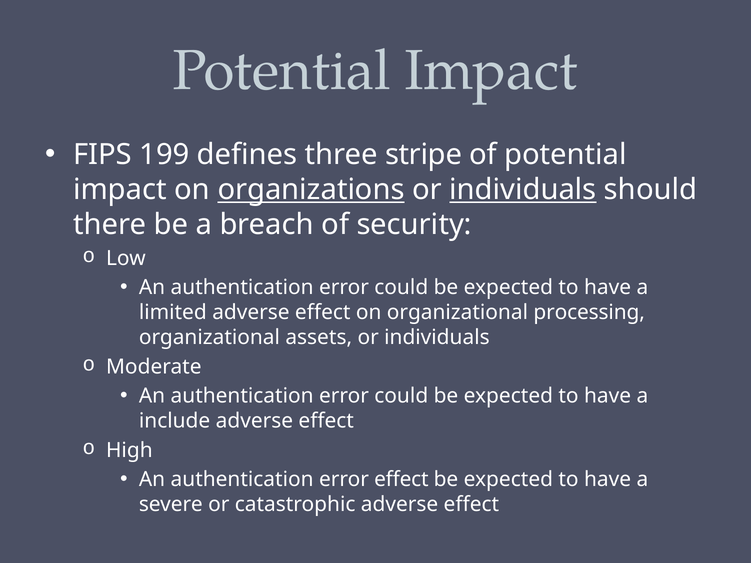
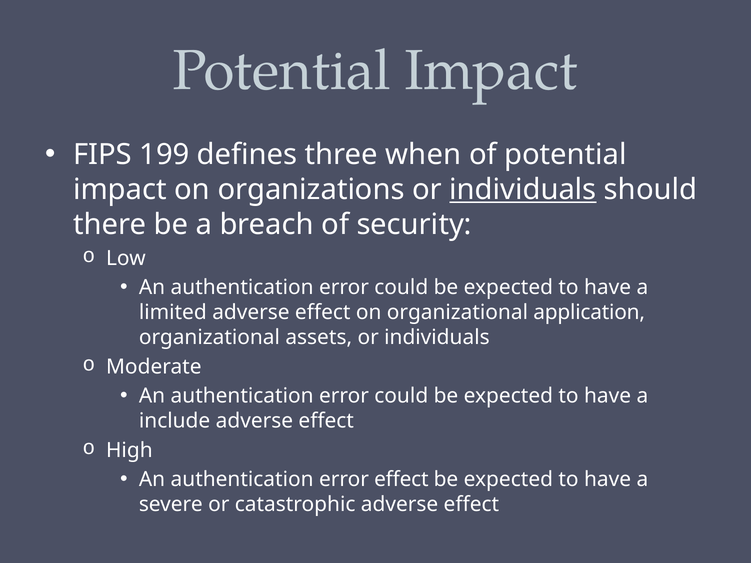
stripe: stripe -> when (423, 155)
organizations underline: present -> none (311, 190)
processing: processing -> application (589, 313)
